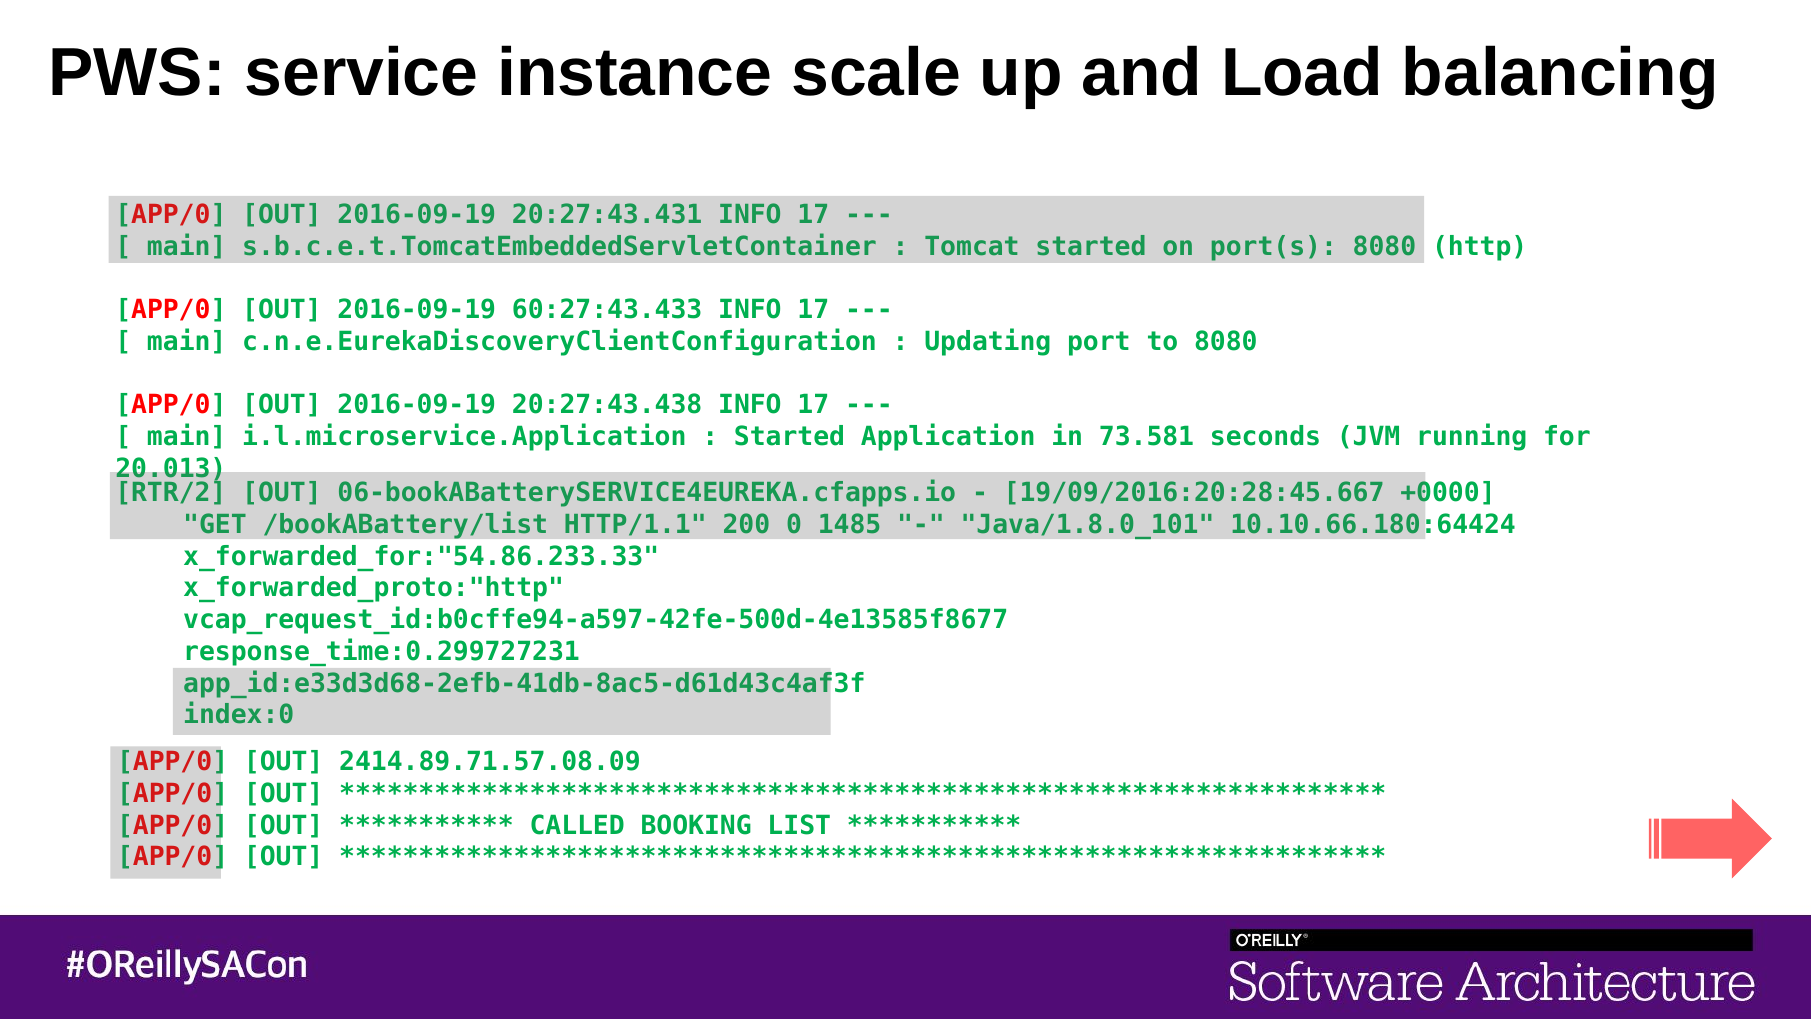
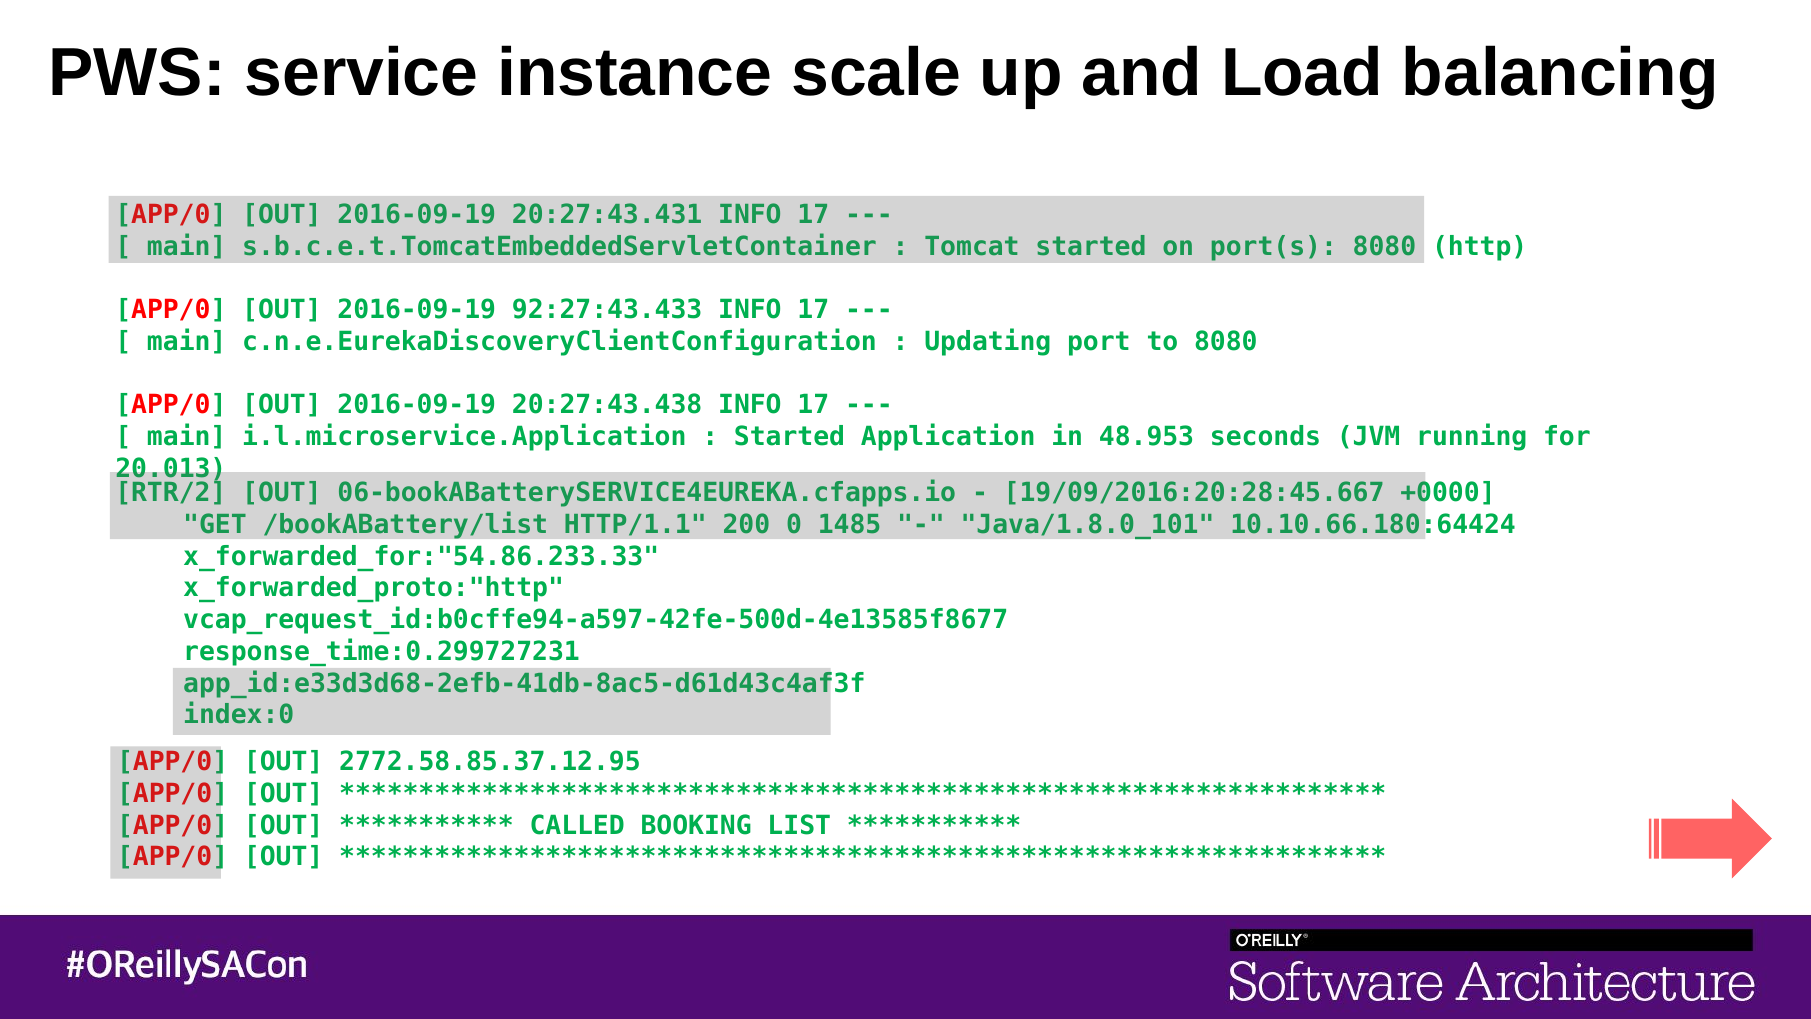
60:27:43.433: 60:27:43.433 -> 92:27:43.433 (607, 310)
73.581: 73.581 -> 48.953 (1147, 437)
2414.89.71.57.08.09: 2414.89.71.57.08.09 -> 2772.58.85.37.12.95 (490, 762)
